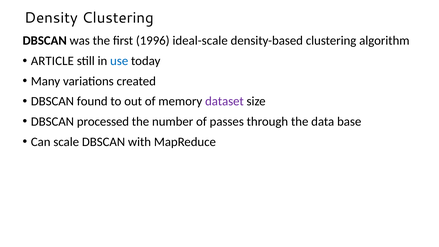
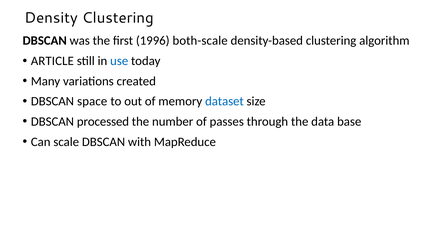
ideal-scale: ideal-scale -> both-scale (200, 41)
found: found -> space (92, 101)
dataset colour: purple -> blue (224, 101)
